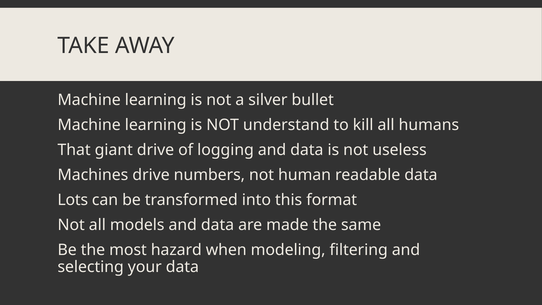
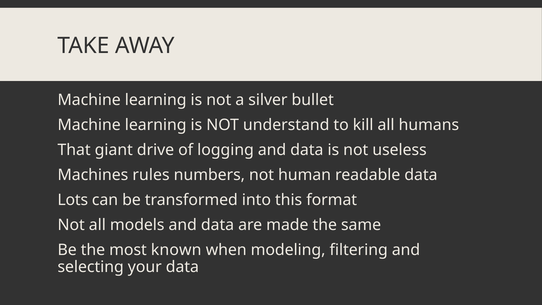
Machines drive: drive -> rules (151, 175)
hazard: hazard -> known (176, 250)
